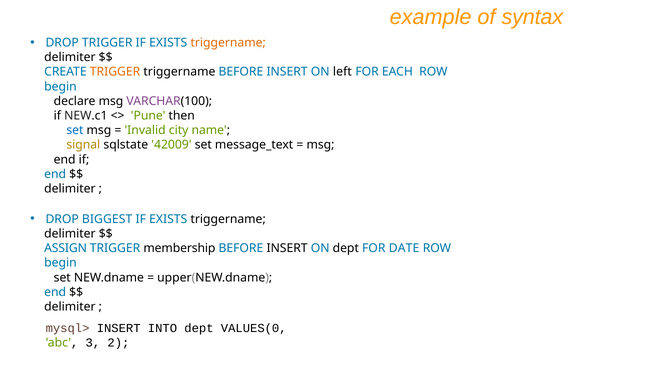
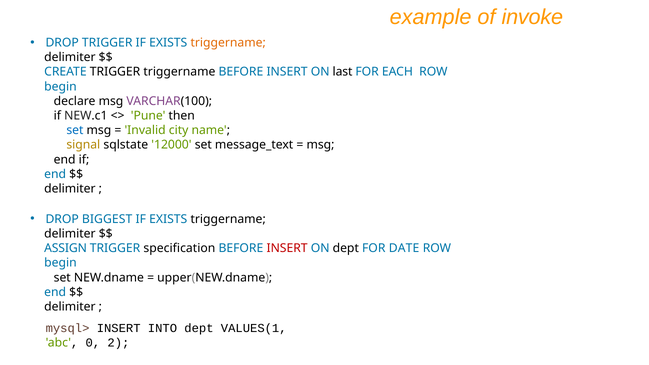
syntax: syntax -> invoke (532, 17)
TRIGGER colour: orange -> black (115, 72)
left: left -> last (343, 72)
42009: 42009 -> 12000 (171, 145)
membership: membership -> specification (179, 248)
INSERT colour: black -> red (287, 248)
VALUES(0: VALUES(0 -> VALUES(1 (254, 328)
3: 3 -> 0 (93, 343)
